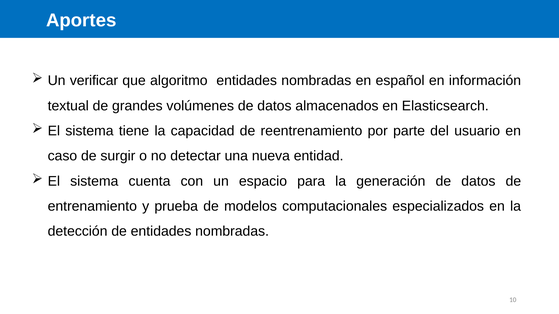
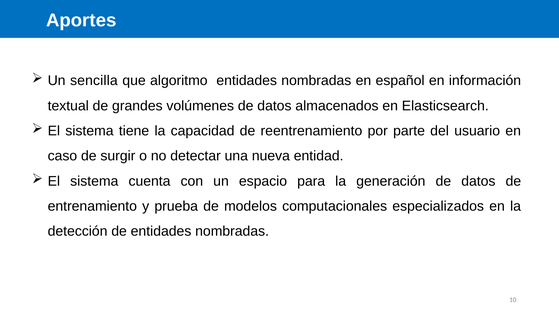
verificar: verificar -> sencilla (94, 81)
